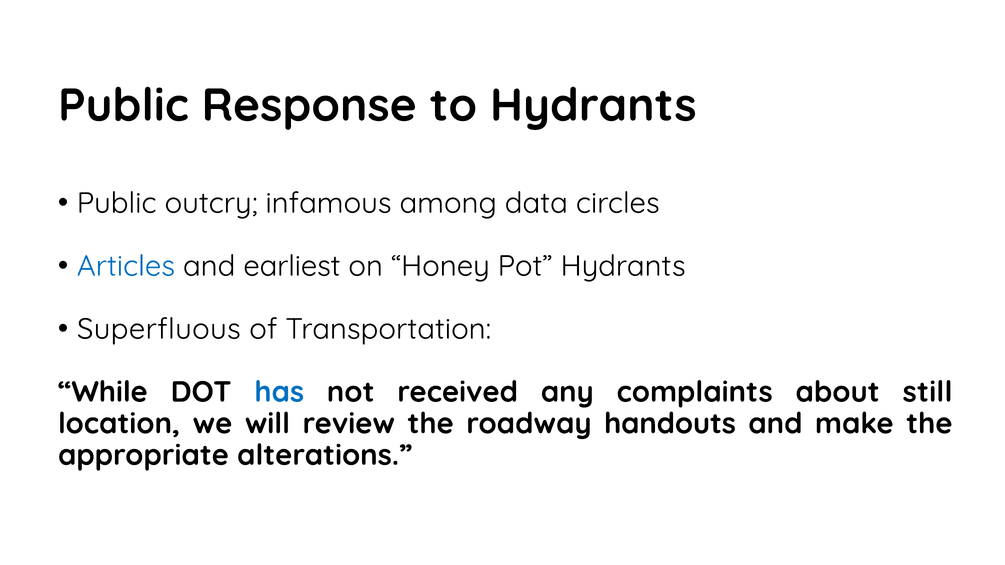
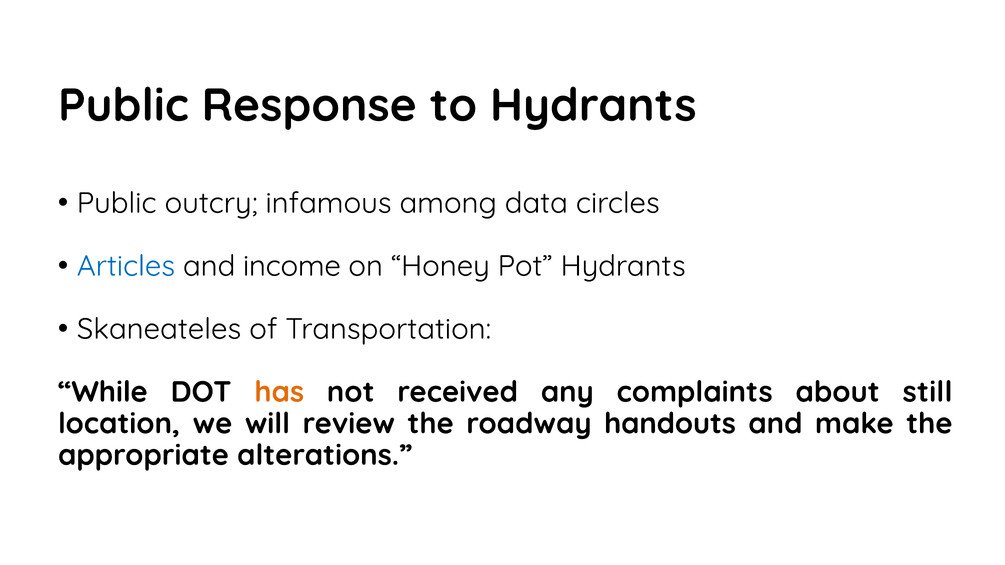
earliest: earliest -> income (292, 266)
Superfluous: Superfluous -> Skaneateles (159, 329)
has colour: blue -> orange (279, 392)
